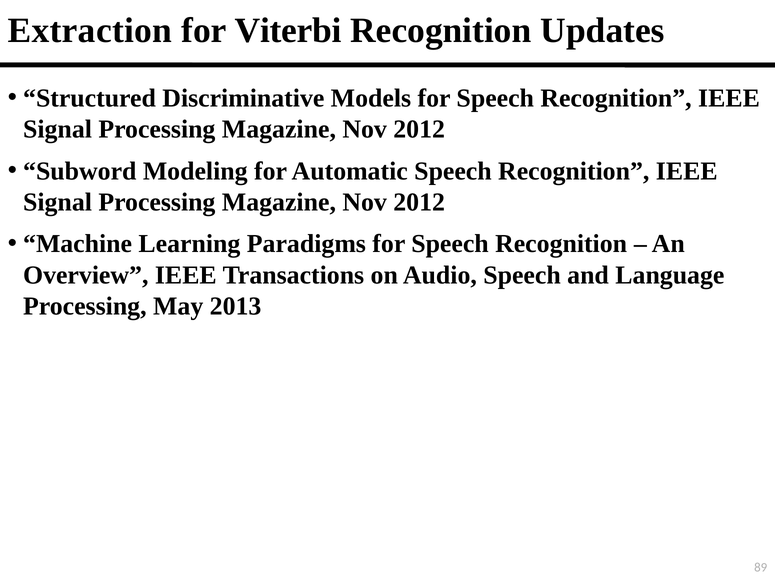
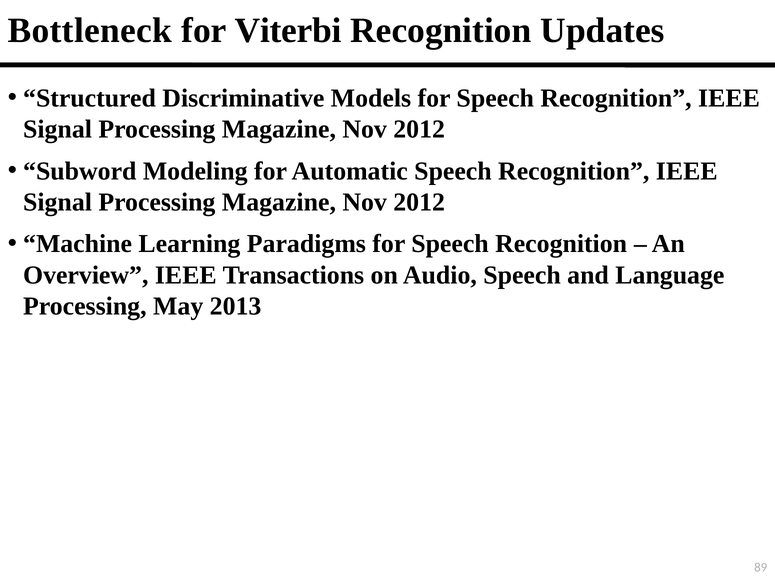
Extraction: Extraction -> Bottleneck (90, 30)
